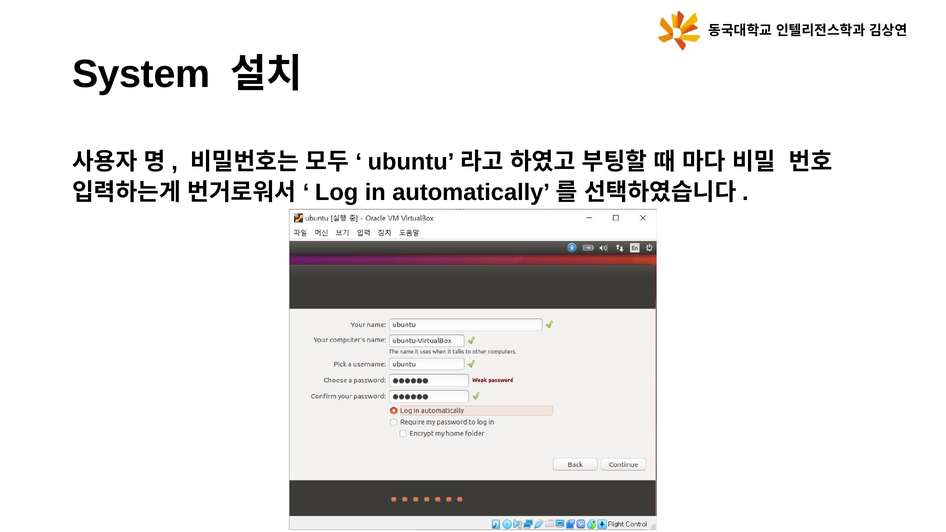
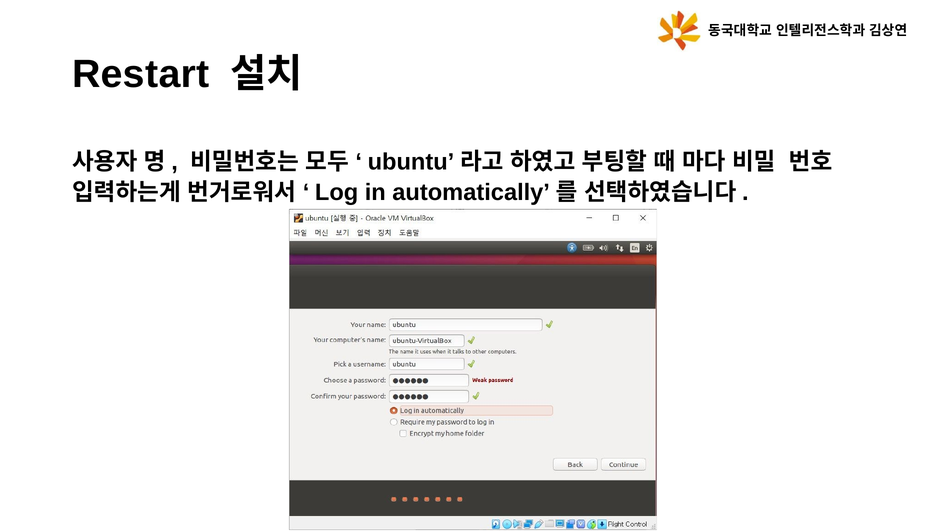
System: System -> Restart (141, 74)
